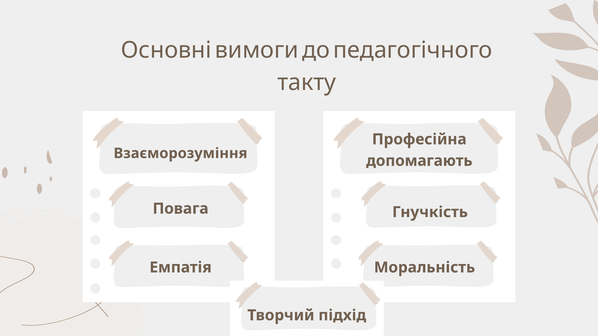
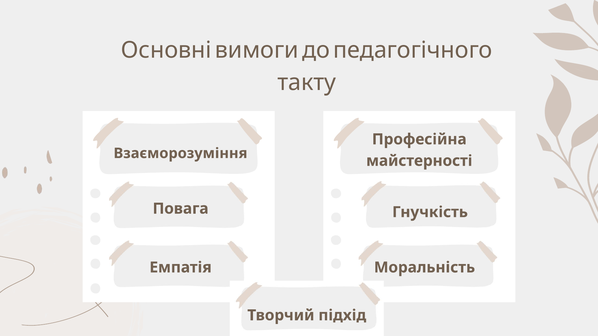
допомагають: допомагають -> майстерності (419, 161)
